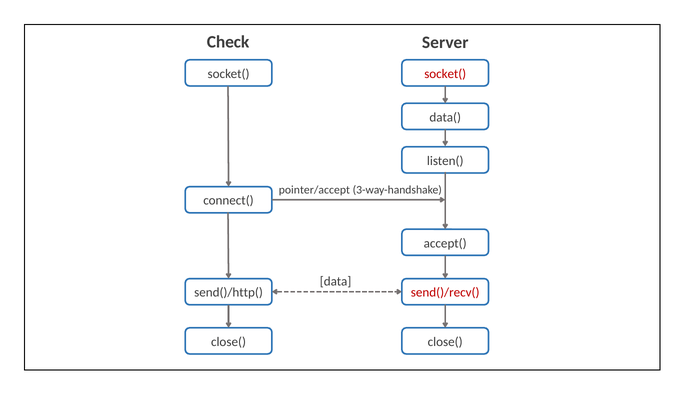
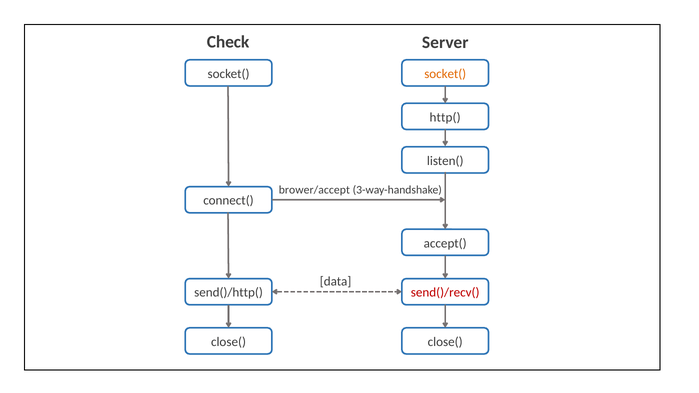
socket( colour: red -> orange (445, 74)
data(: data( -> http( (445, 117)
pointer/accept: pointer/accept -> brower/accept (314, 190)
